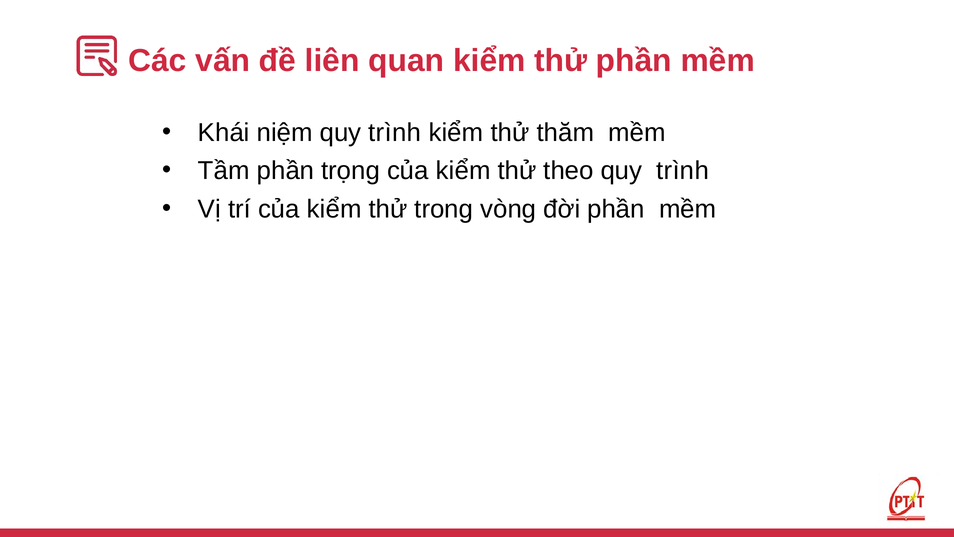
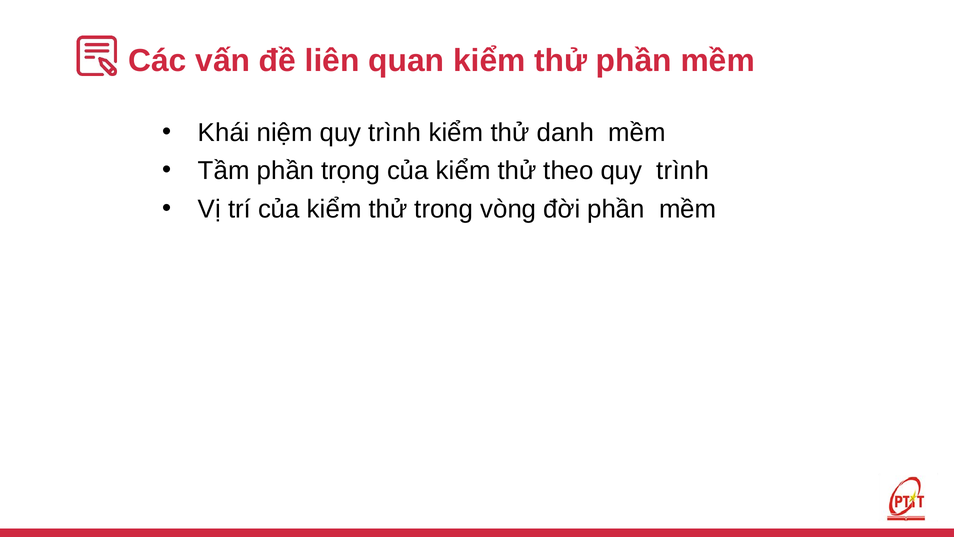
thăm: thăm -> danh (565, 133)
